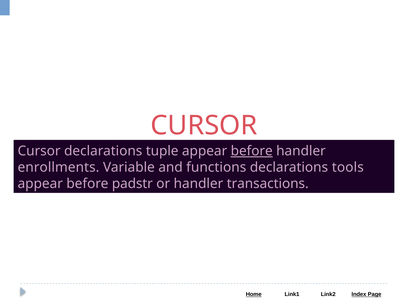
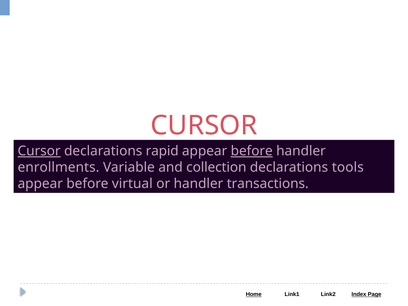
Cursor underline: none -> present (39, 151)
tuple: tuple -> rapid (162, 151)
functions: functions -> collection (216, 167)
padstr: padstr -> virtual (132, 184)
